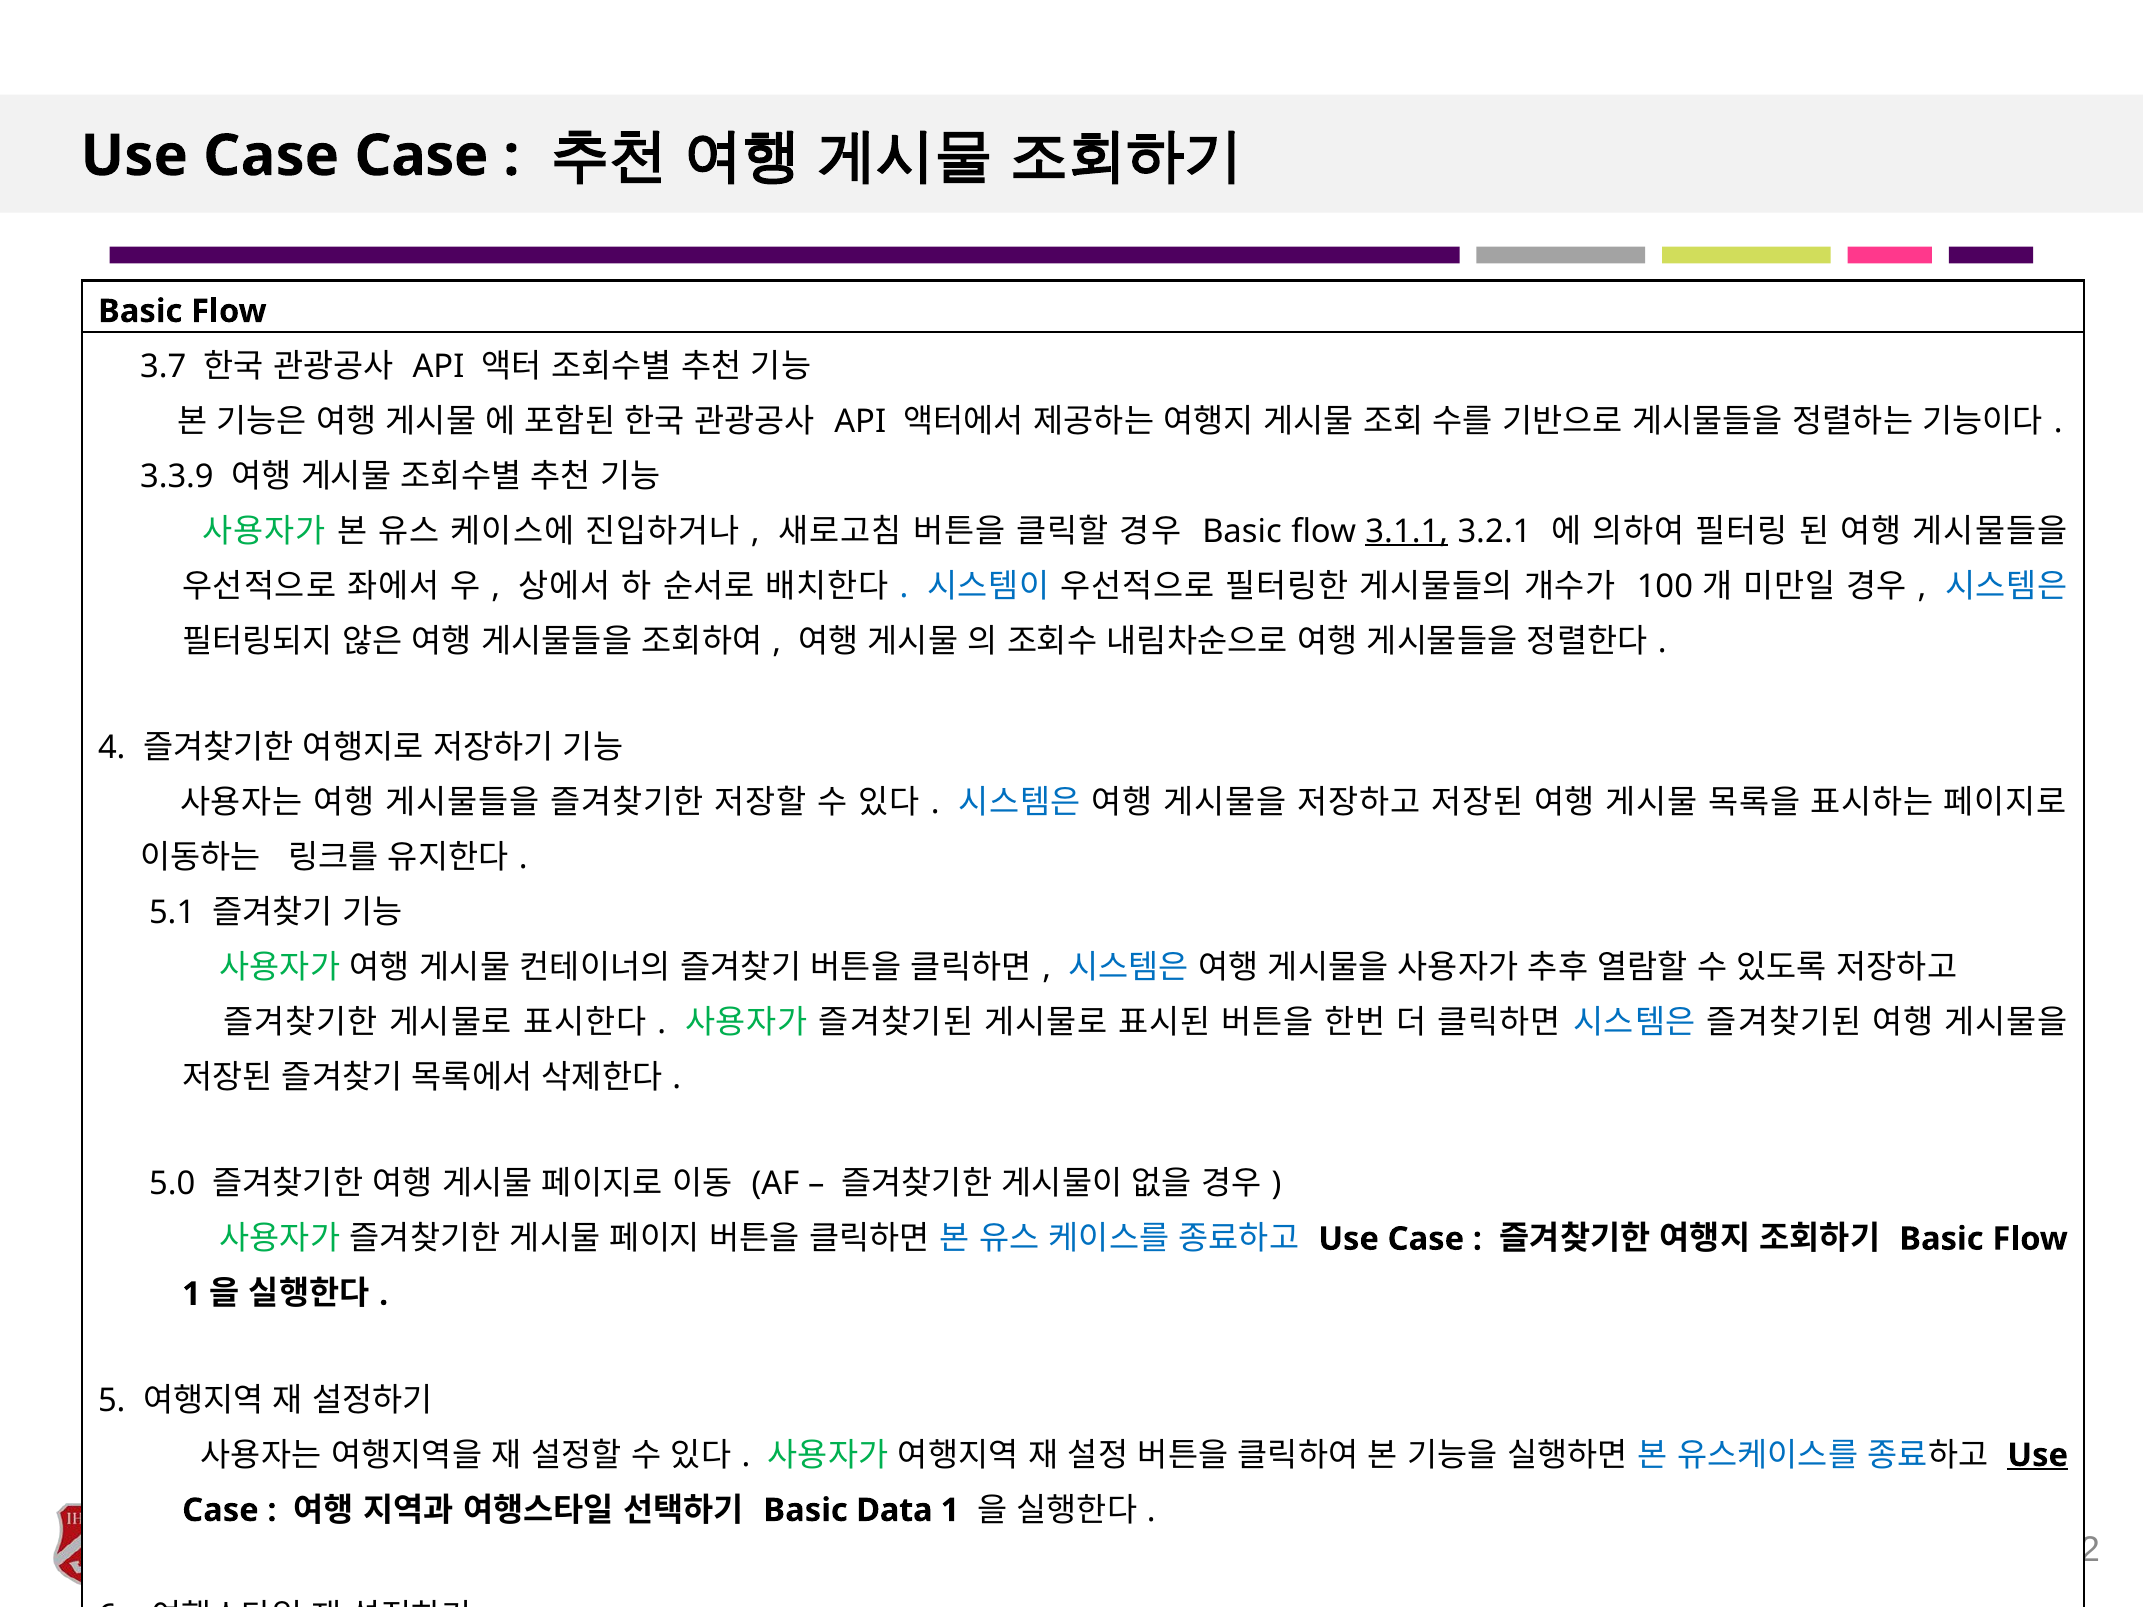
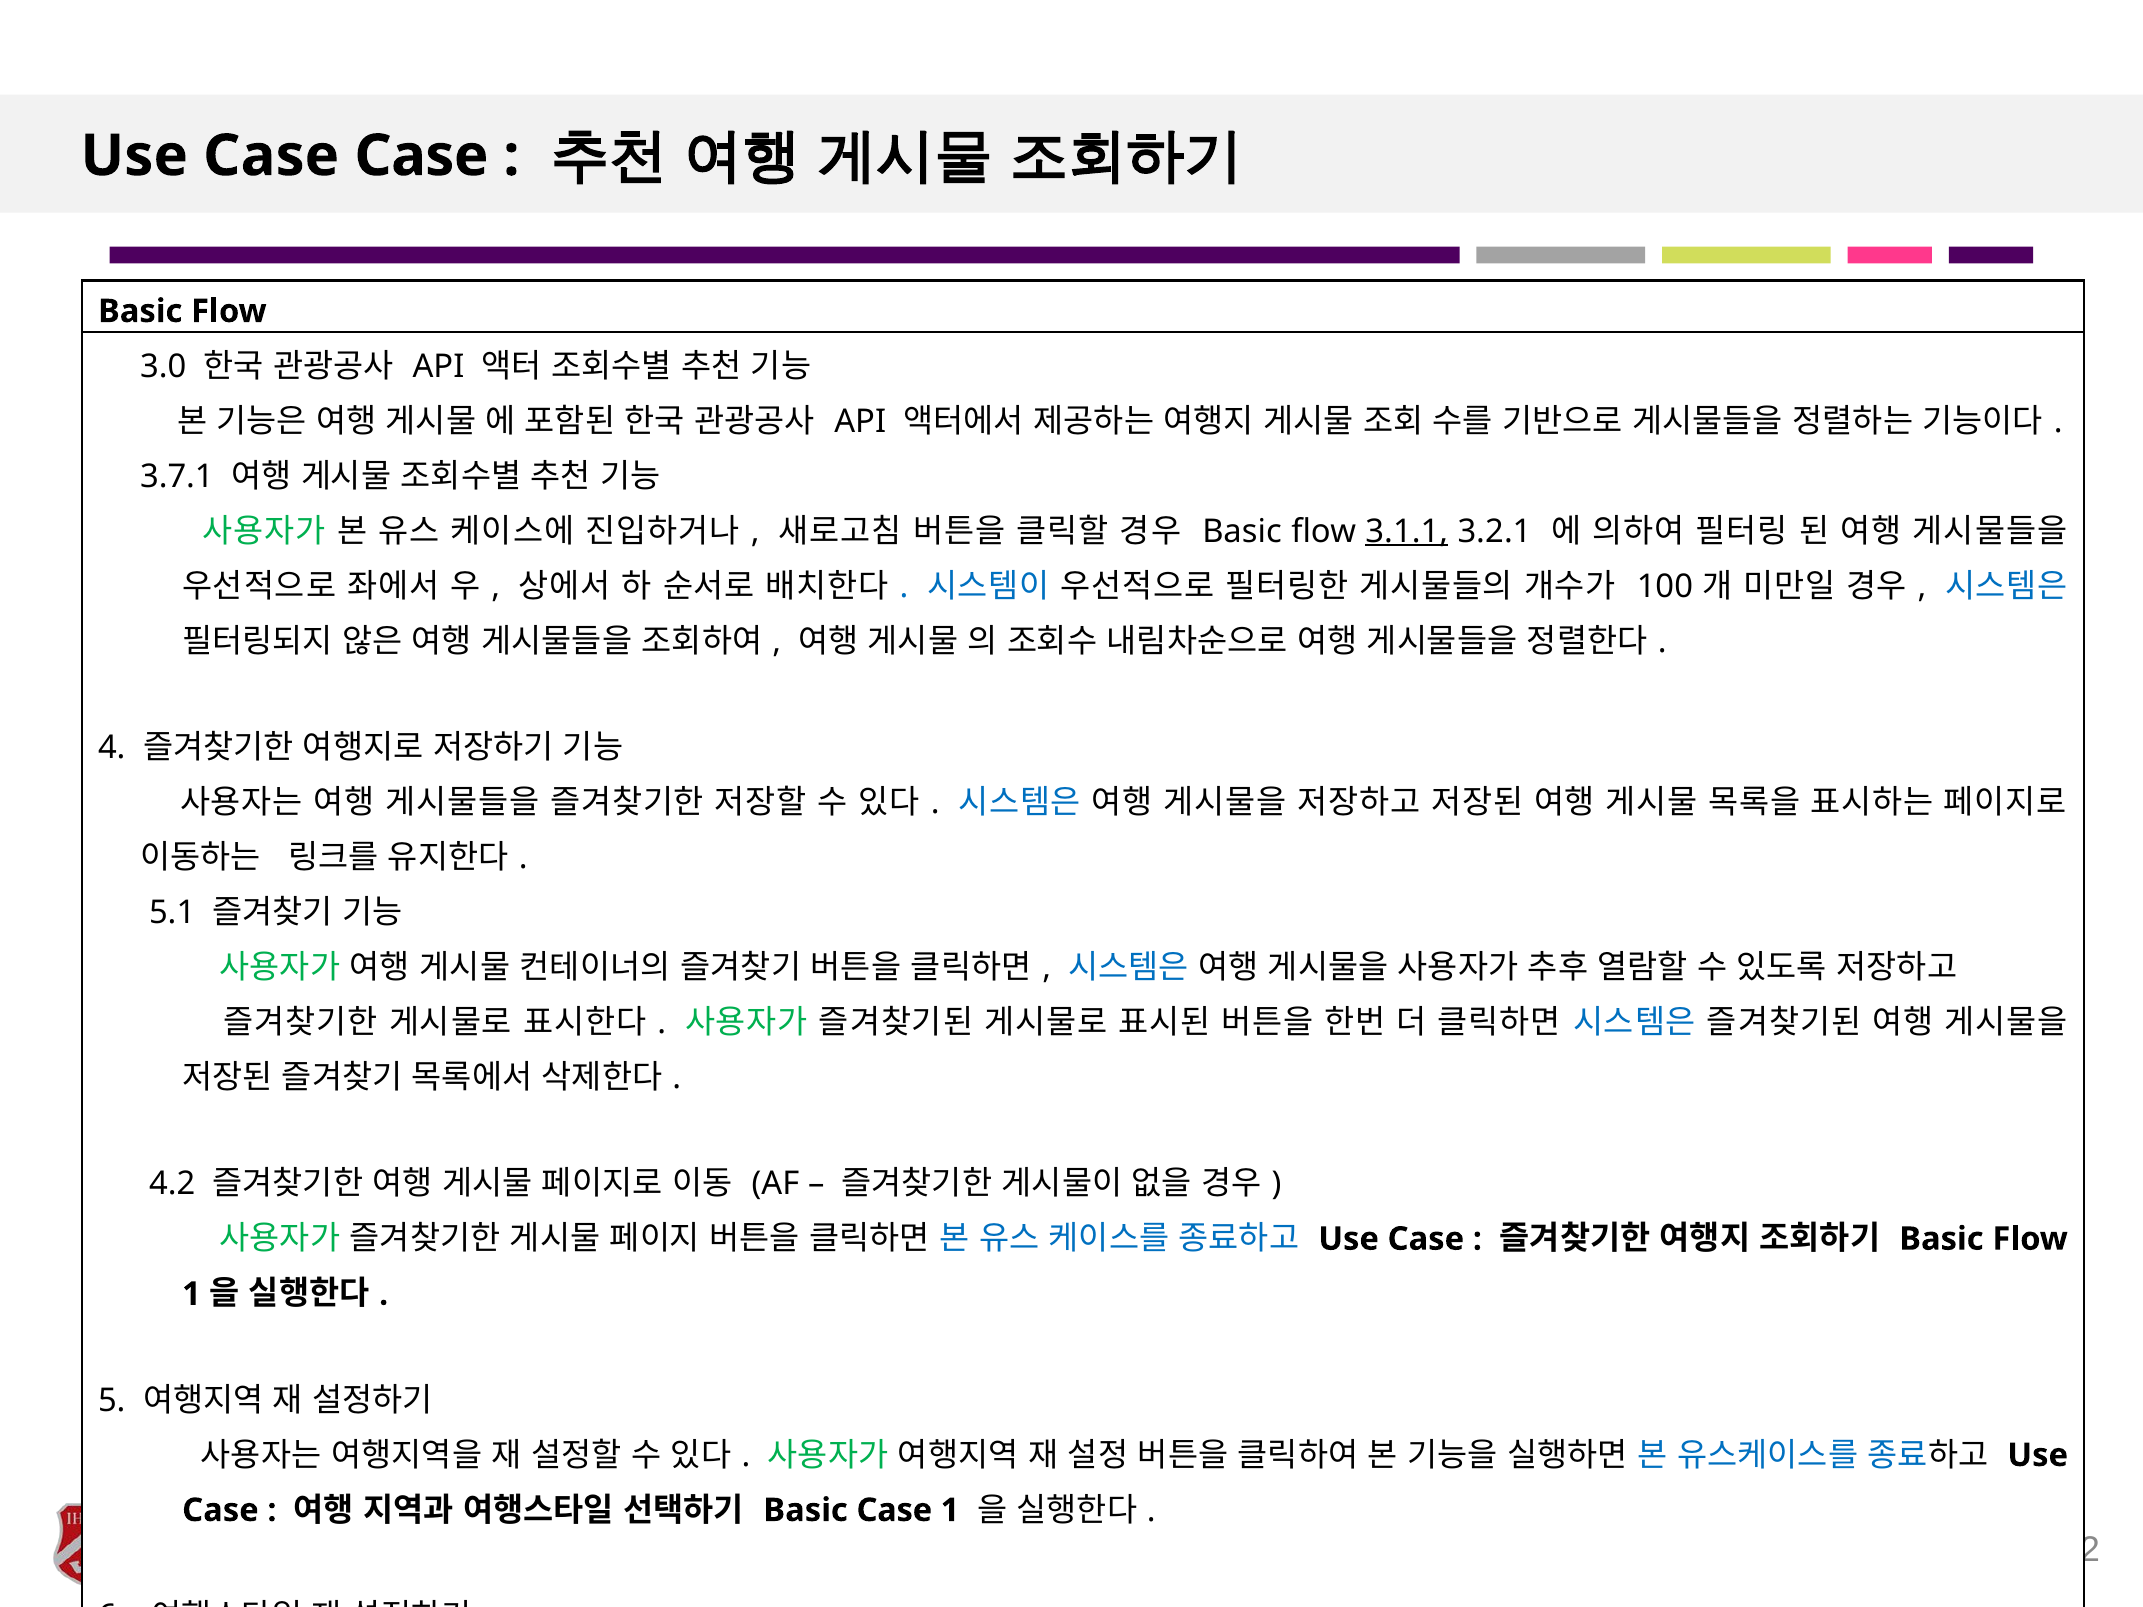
3.7: 3.7 -> 3.0 (163, 366)
3.3.9: 3.3.9 -> 3.7.1 (177, 476)
5.0: 5.0 -> 4.2 (172, 1184)
Use underline: present -> none (2038, 1455)
Basic Data: Data -> Case (894, 1510)
